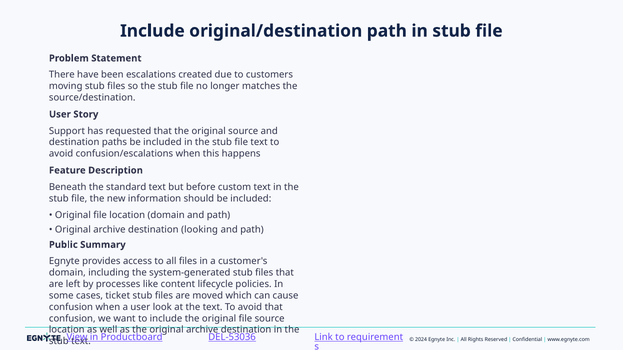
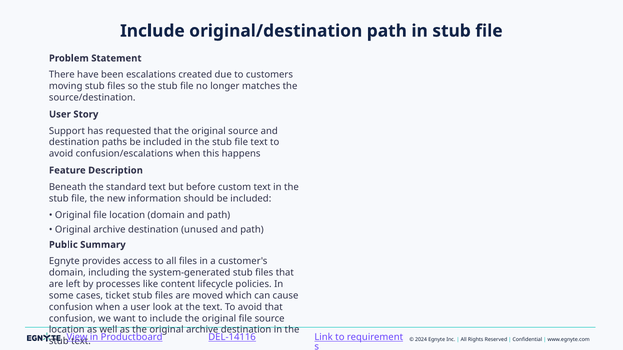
looking: looking -> unused (200, 230)
DEL-53036: DEL-53036 -> DEL-14116 (232, 338)
